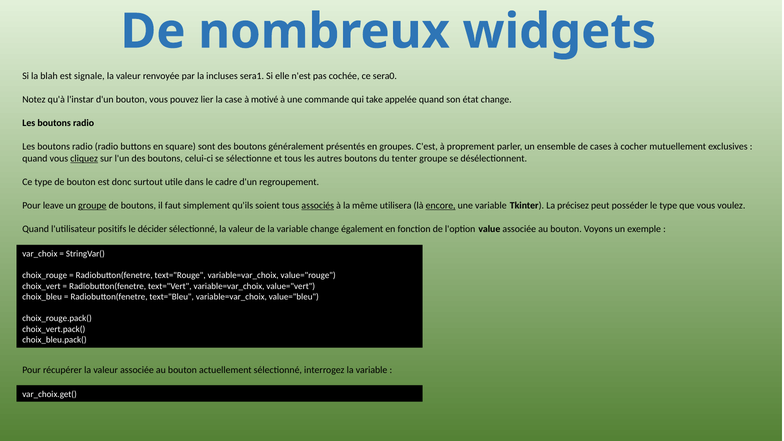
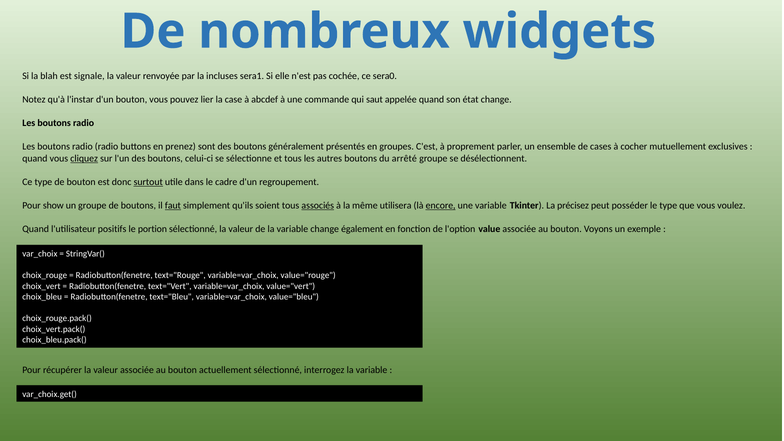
motivé: motivé -> abcdef (265, 100)
take: take -> saut (374, 100)
square: square -> prenez (181, 147)
tenter: tenter -> arrêté (404, 158)
surtout underline: none -> present (148, 182)
leave: leave -> show (53, 205)
groupe underline: present -> none (92, 205)
faut underline: none -> present (173, 205)
décider: décider -> portion (152, 229)
